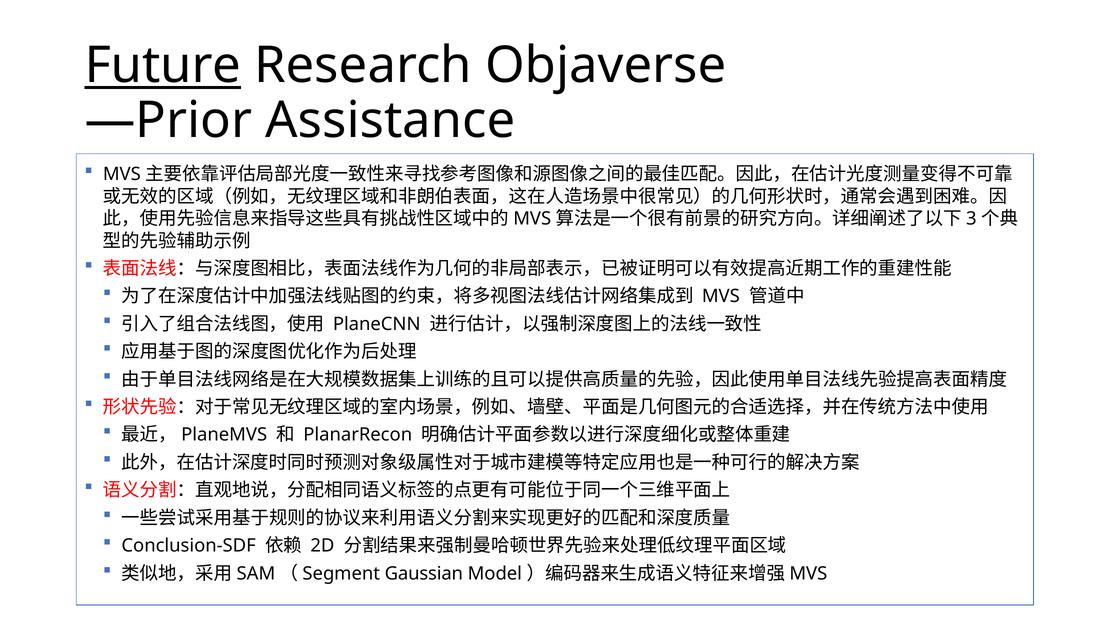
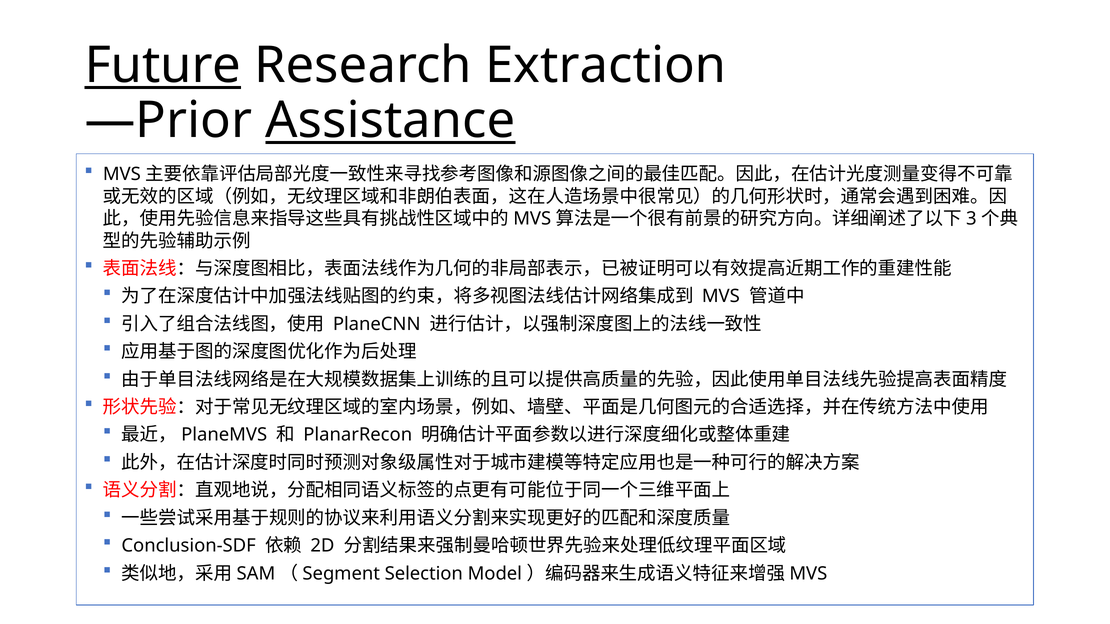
Objaverse: Objaverse -> Extraction (606, 66)
Assistance underline: none -> present (390, 121)
Gaussian: Gaussian -> Selection (424, 574)
